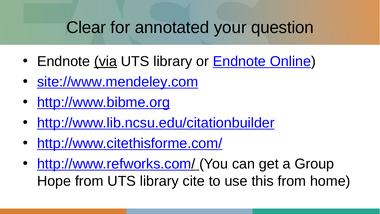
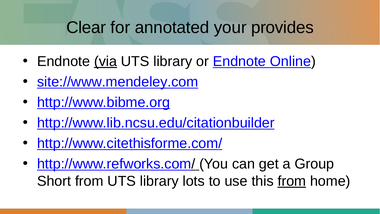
question: question -> provides (282, 28)
Hope: Hope -> Short (54, 181)
cite: cite -> lots (194, 181)
from underline: none -> present (292, 181)
